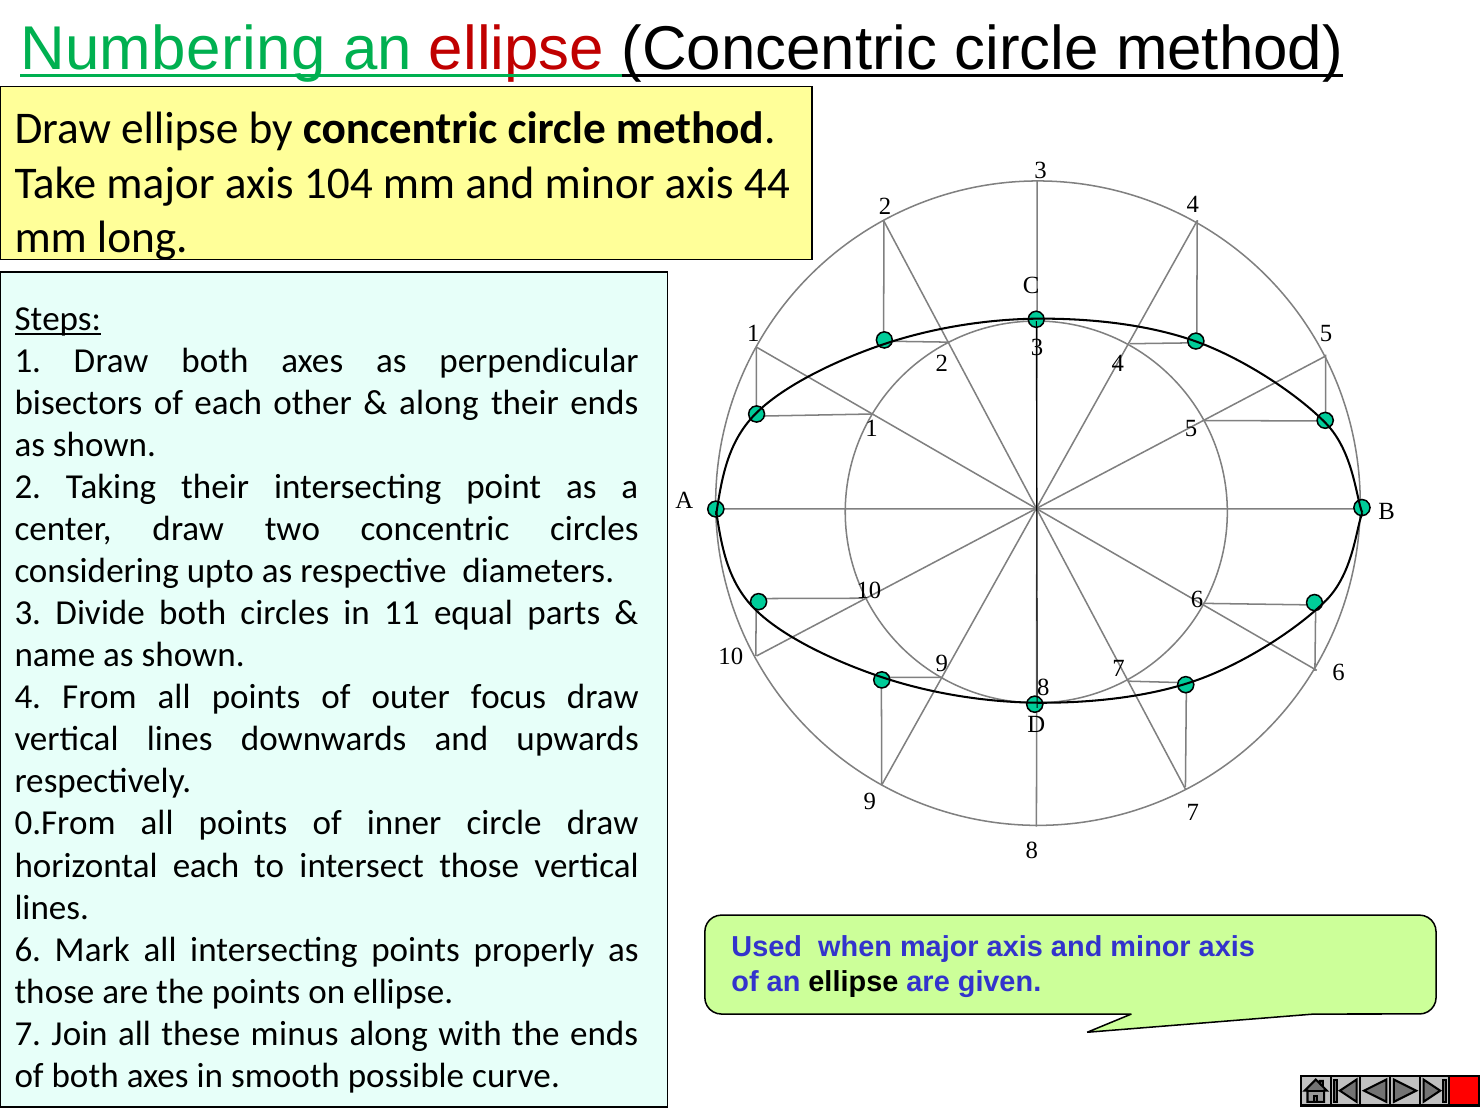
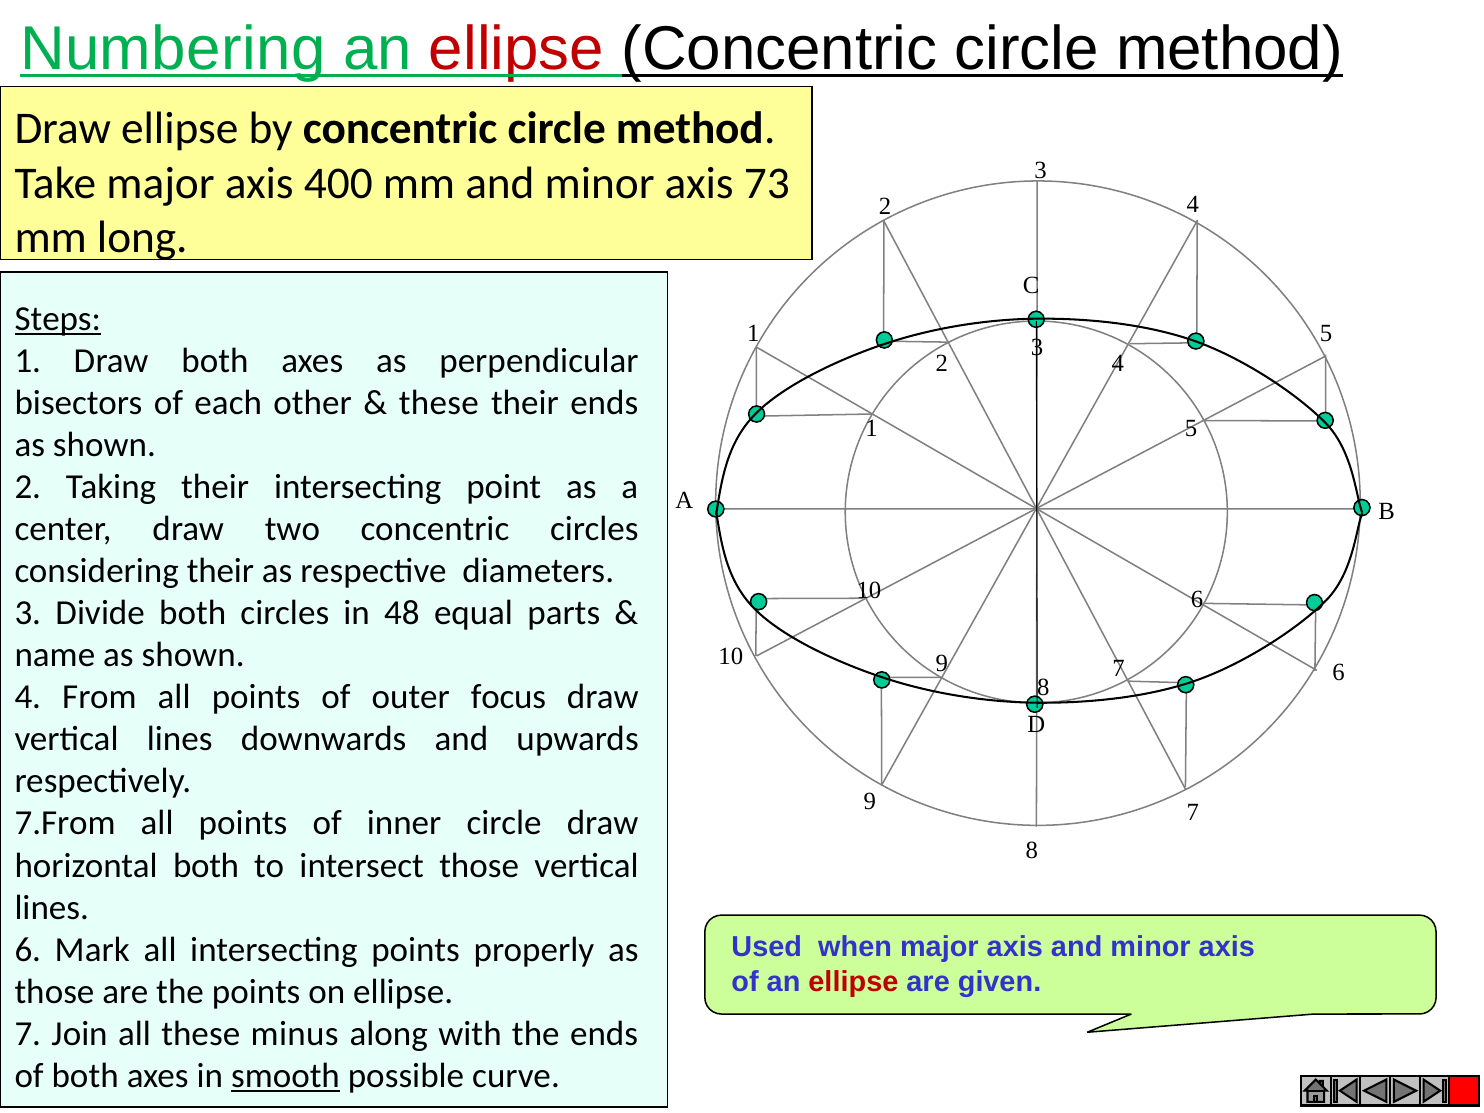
104: 104 -> 400 (338, 183)
44: 44 -> 73 (767, 183)
along: along -> these (439, 403)
considering upto: upto -> their (220, 571)
11: 11 -> 48 (402, 613)
0.From: 0.From -> 7.From (65, 823)
horizontal each: each -> both (206, 865)
ellipse colour: black -> red (853, 982)
smooth underline: none -> present (285, 1076)
